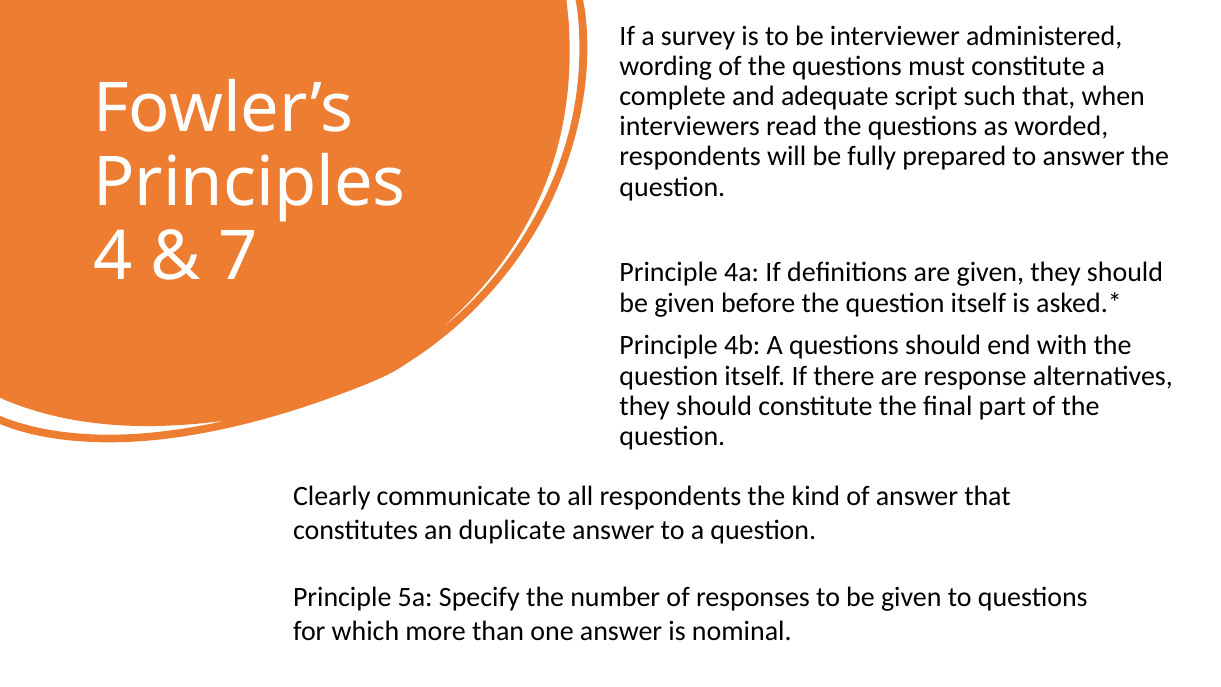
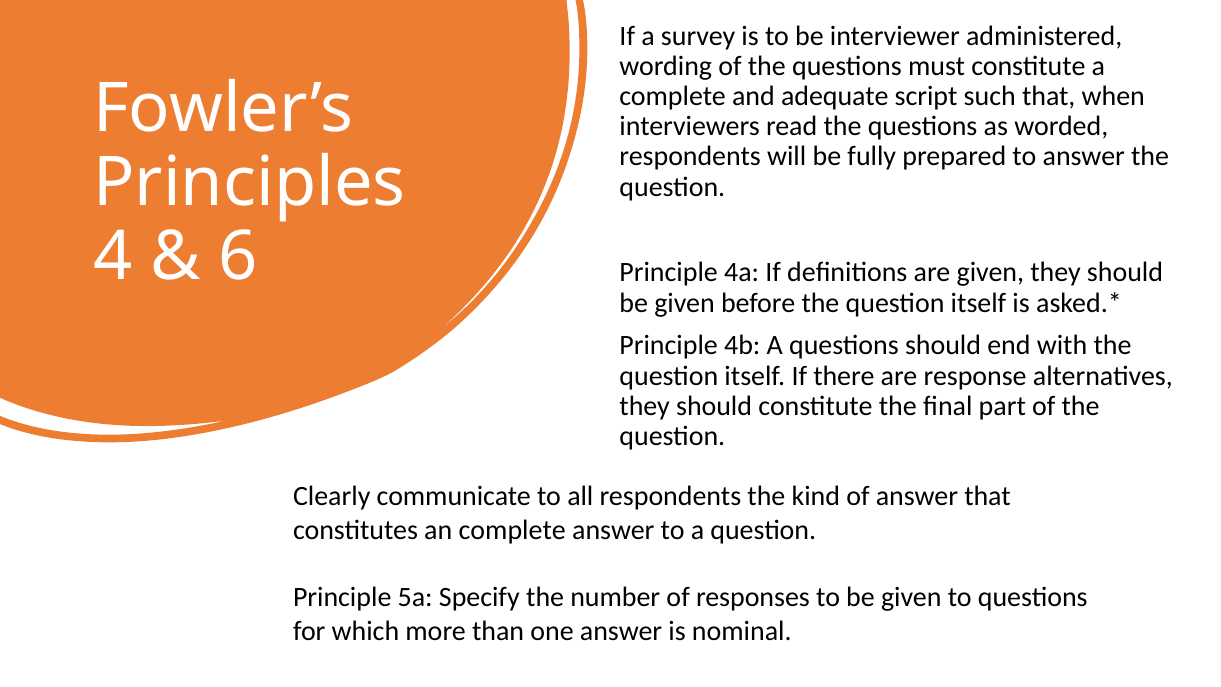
7: 7 -> 6 (238, 257)
an duplicate: duplicate -> complete (512, 530)
